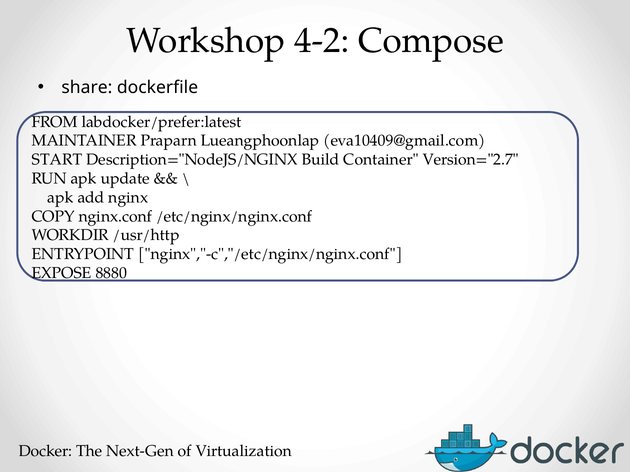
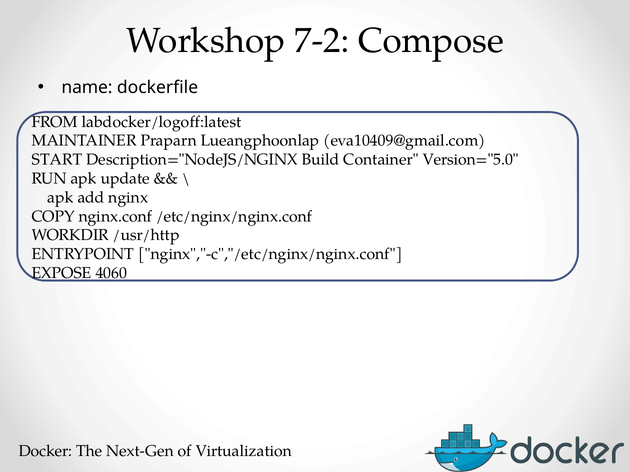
4-2: 4-2 -> 7-2 (322, 41)
share: share -> name (87, 87)
labdocker/prefer:latest: labdocker/prefer:latest -> labdocker/logoff:latest (161, 122)
Version="2.7: Version="2.7 -> Version="5.0 (471, 160)
8880: 8880 -> 4060 (111, 273)
